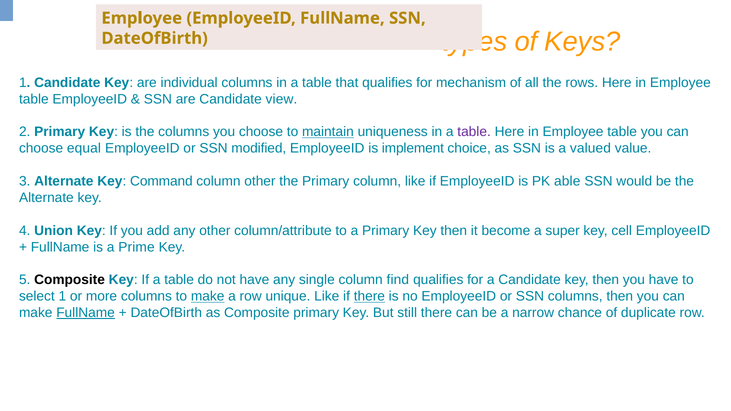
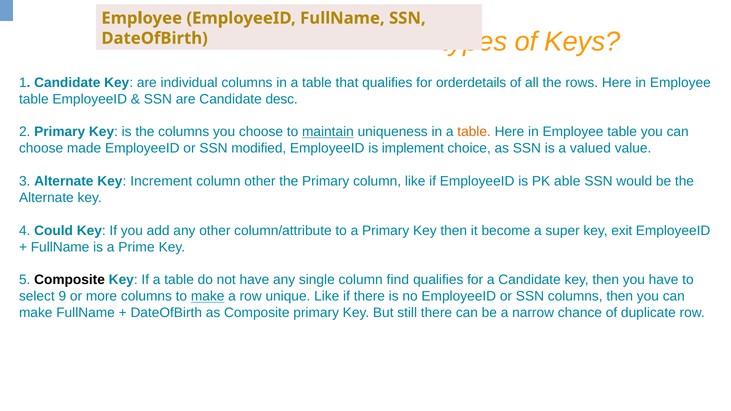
mechanism: mechanism -> orderdetails (471, 83)
view: view -> desc (282, 99)
table colour: purple -> orange (474, 132)
equal: equal -> made (84, 148)
Command: Command -> Increment (161, 181)
Union: Union -> Could (54, 231)
cell: cell -> exit (622, 231)
select 1: 1 -> 9 (62, 296)
there underline: present -> none (369, 296)
FullName underline: present -> none (86, 313)
